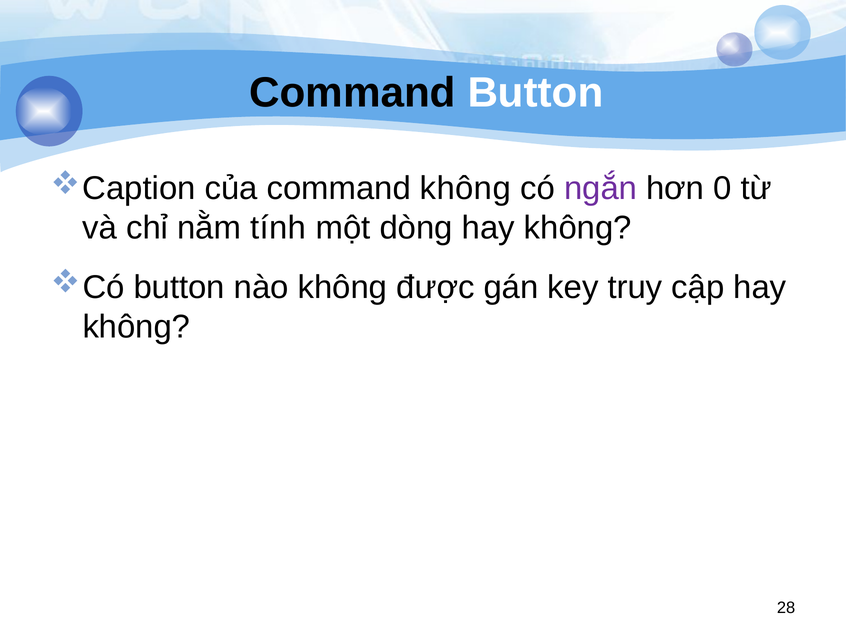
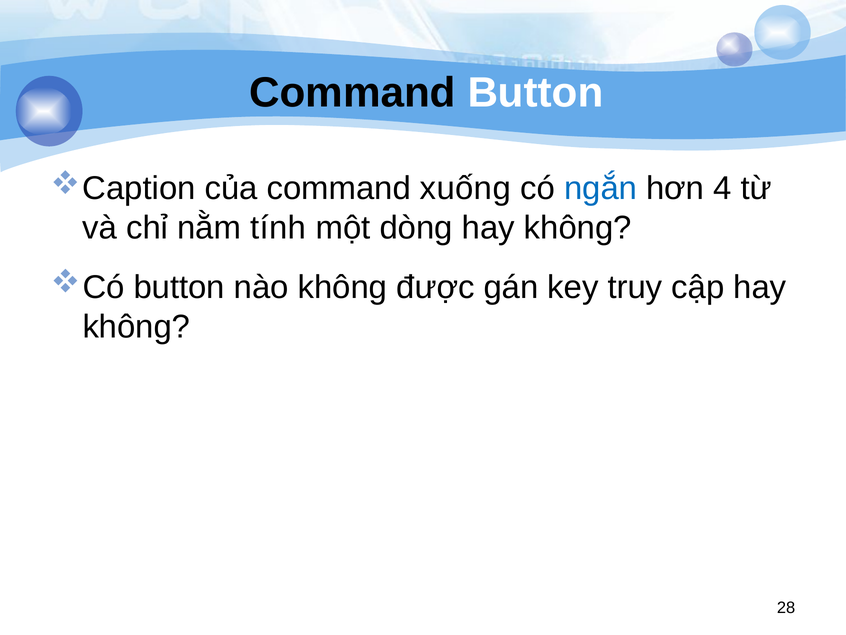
command không: không -> xuống (465, 188)
ngắn colour: purple -> blue (601, 188)
0: 0 -> 4 (723, 188)
